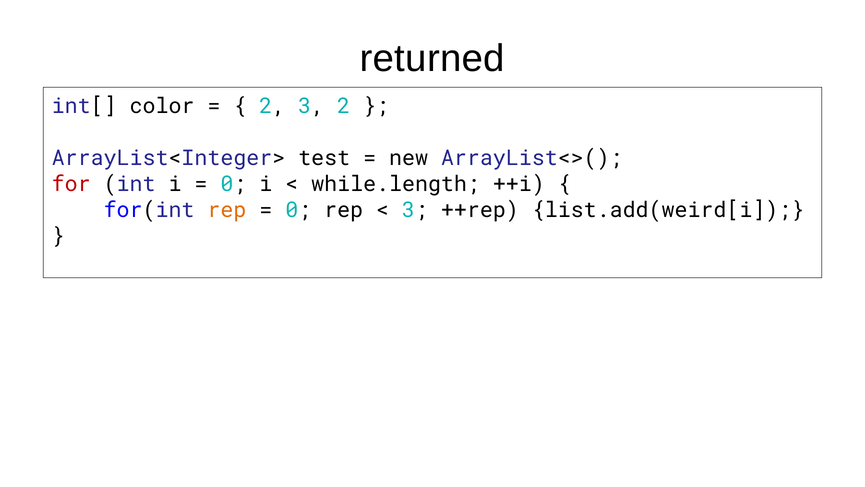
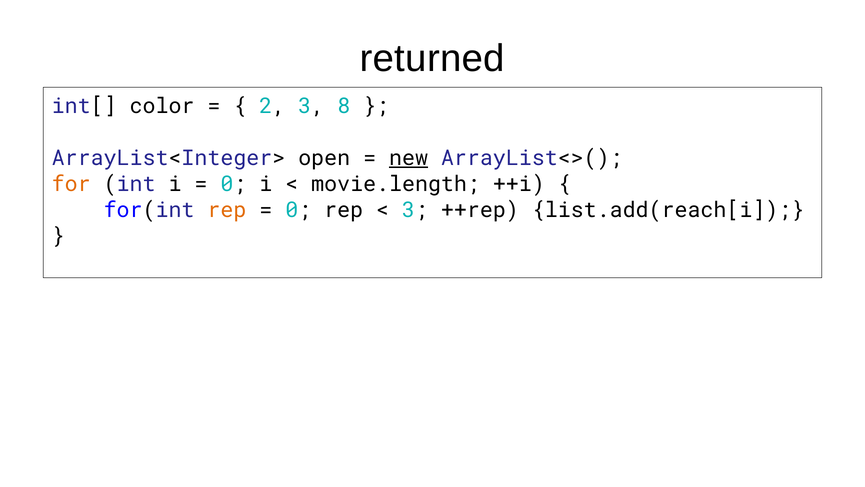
3 2: 2 -> 8 (344, 106)
test: test -> open (324, 158)
new underline: none -> present (409, 158)
for colour: red -> orange (71, 184)
while.length: while.length -> movie.length (396, 184)
list.add(weird[i: list.add(weird[i -> list.add(reach[i (668, 210)
